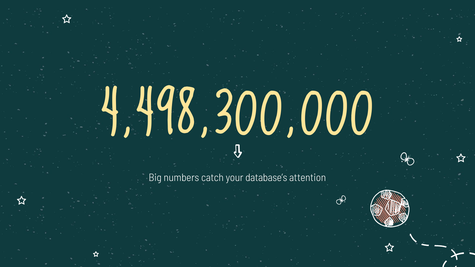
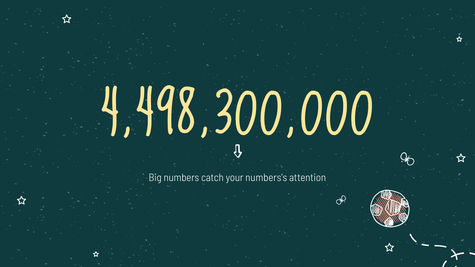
database’s: database’s -> numbers’s (266, 178)
